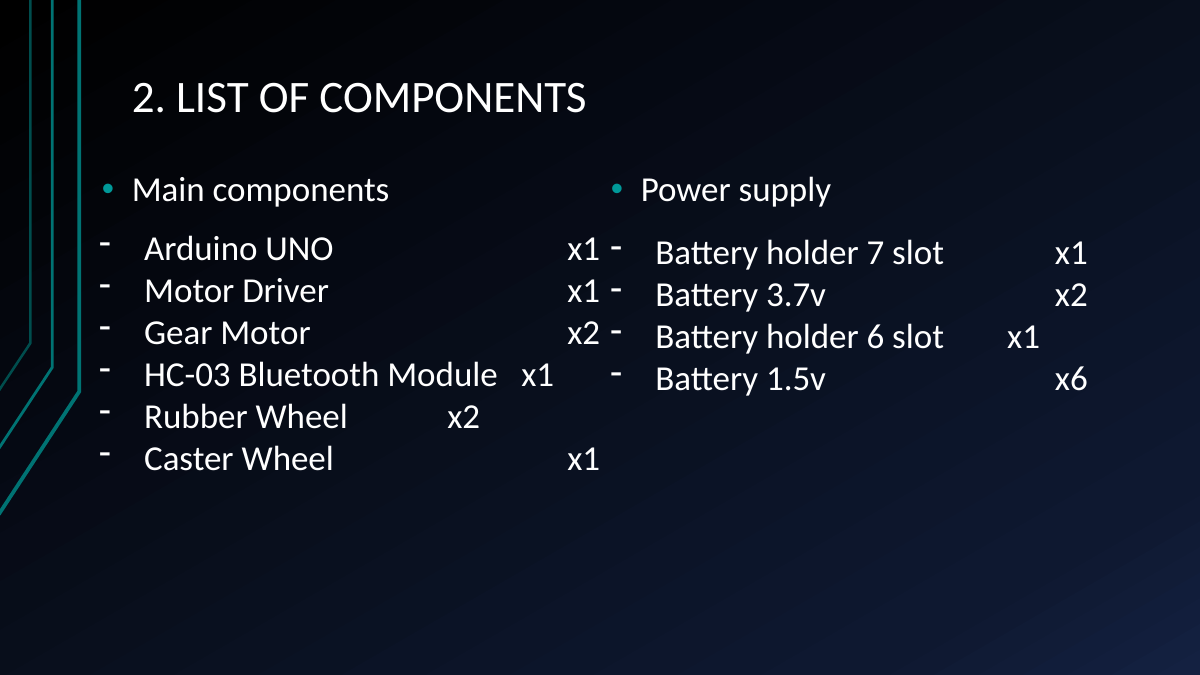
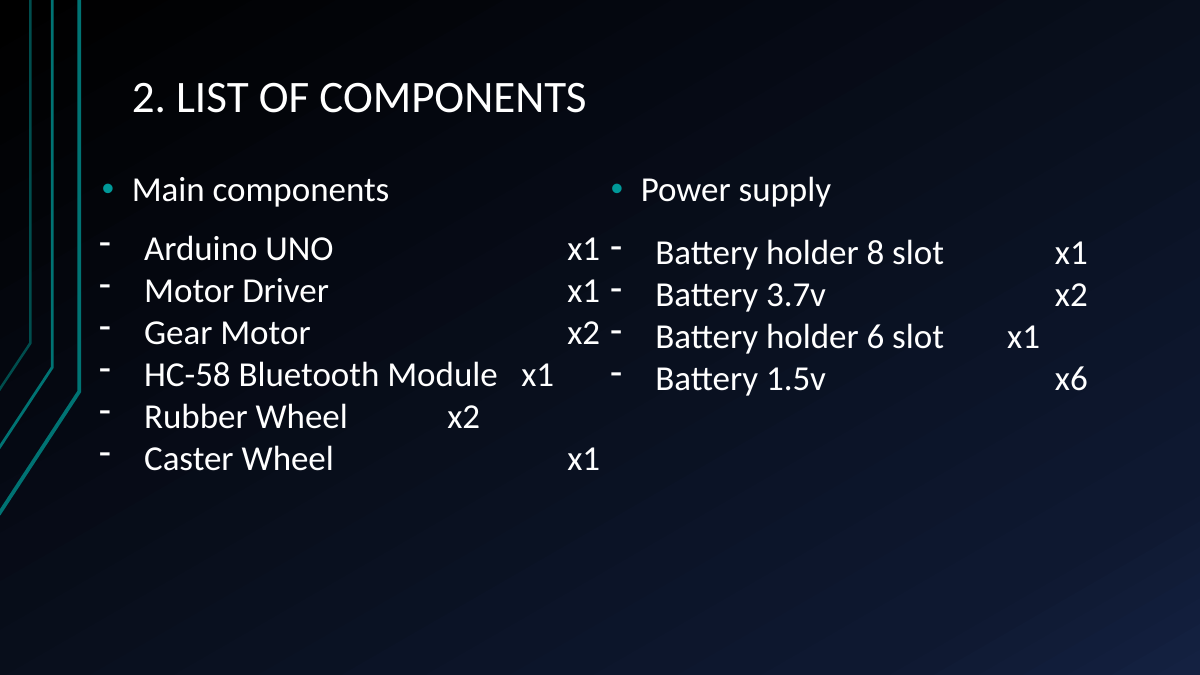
7: 7 -> 8 (875, 253)
HC-03: HC-03 -> HC-58 (187, 375)
